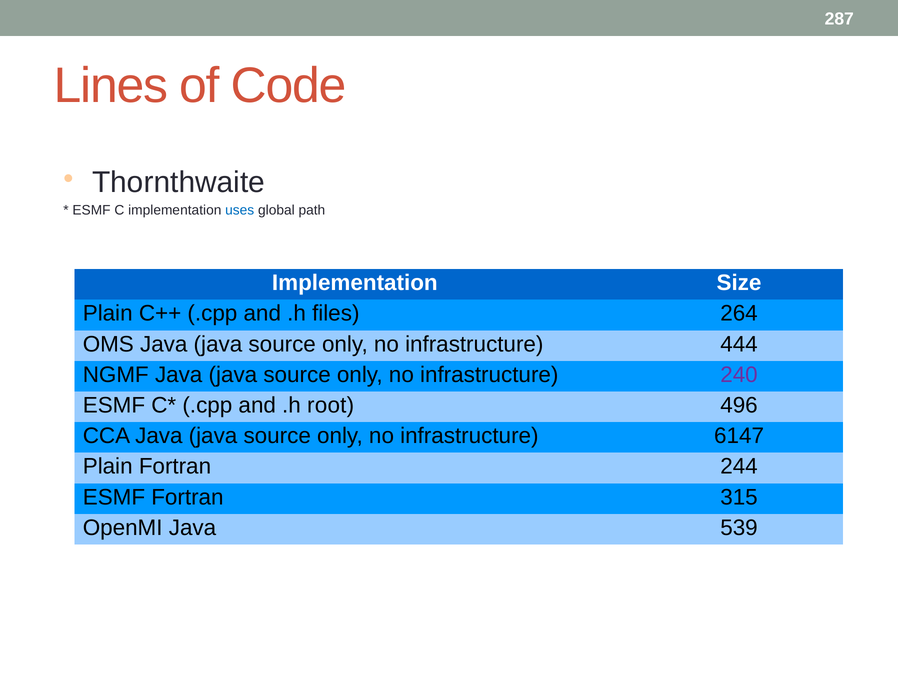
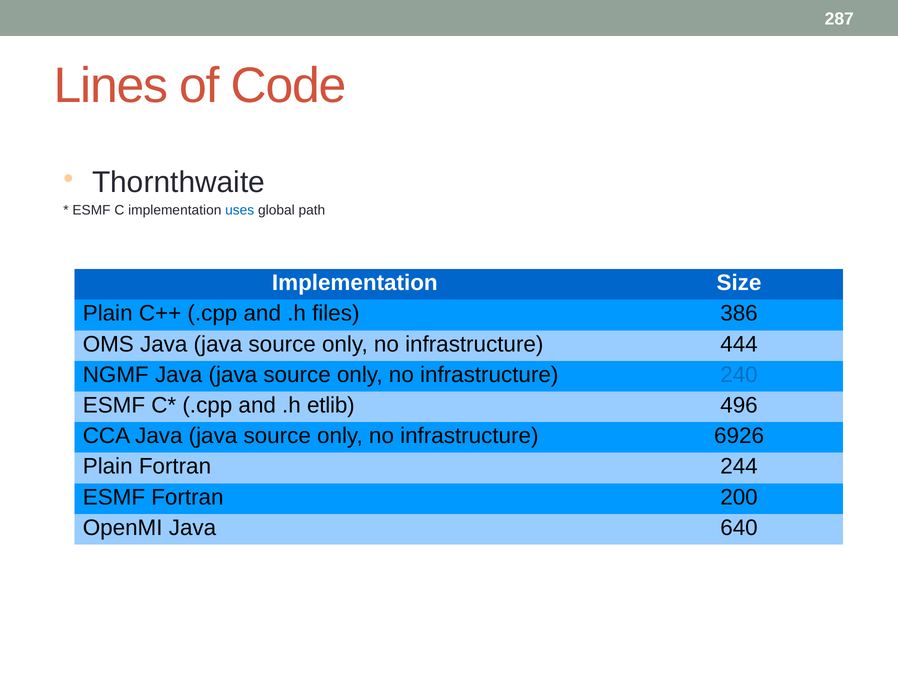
264: 264 -> 386 (739, 313)
240 colour: purple -> blue (739, 374)
root: root -> etlib (331, 405)
6147: 6147 -> 6926 (739, 436)
315: 315 -> 200 (739, 497)
539: 539 -> 640 (739, 527)
